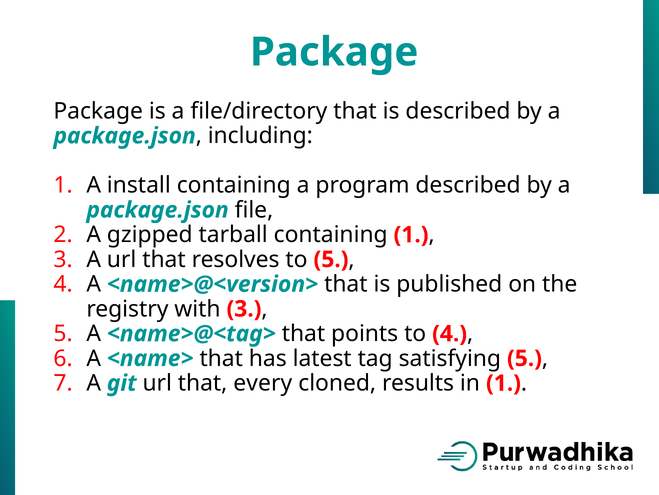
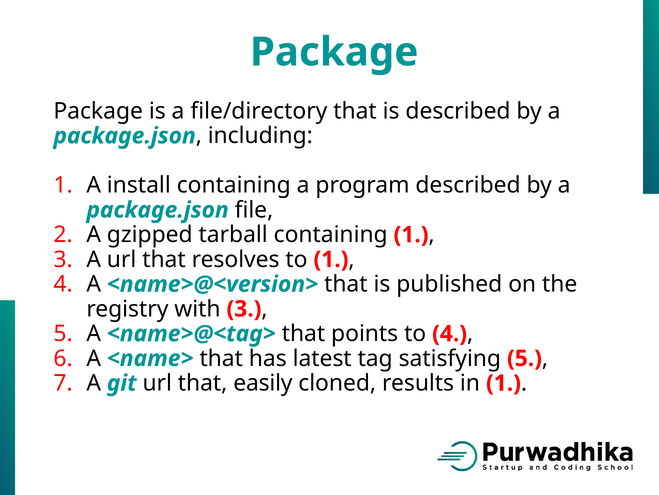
to 5: 5 -> 1 (331, 259)
every: every -> easily (263, 383)
